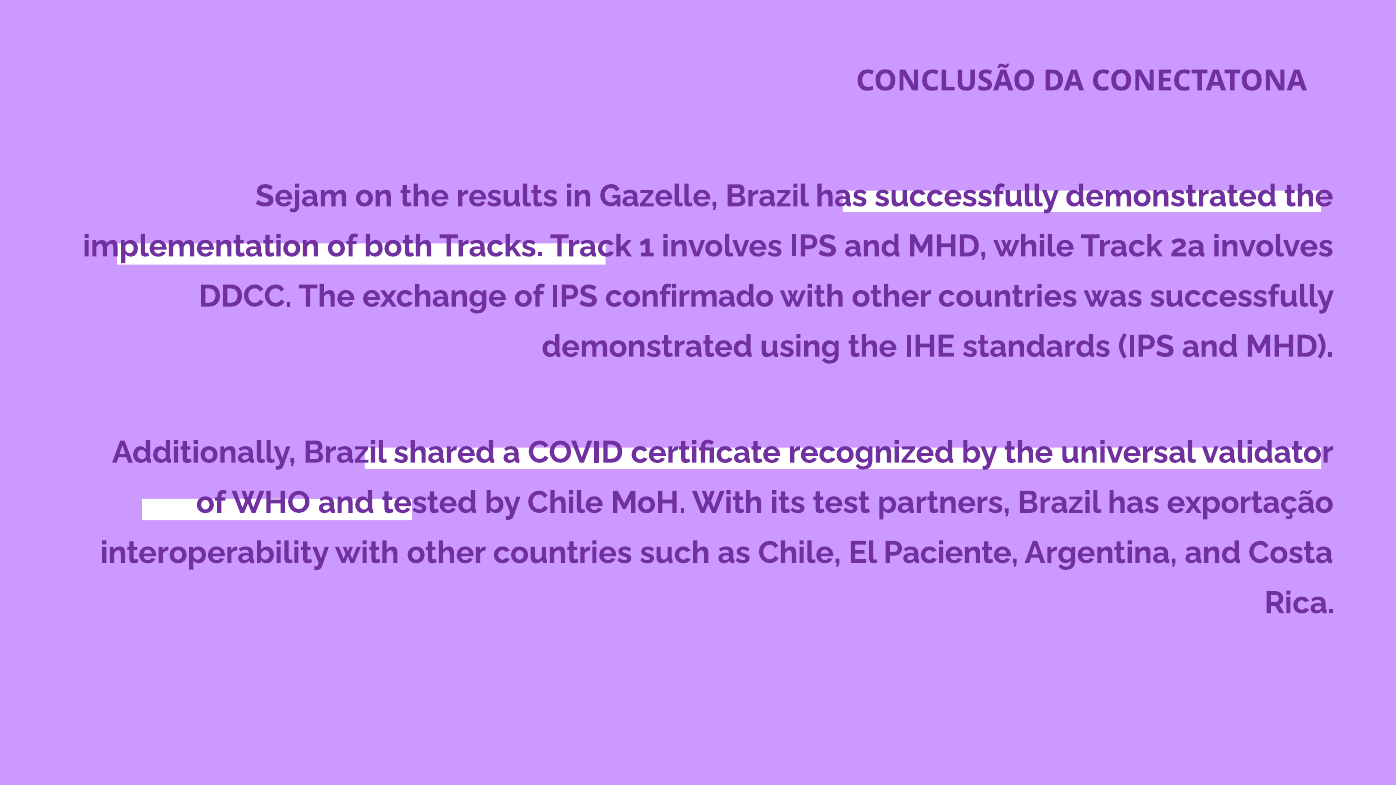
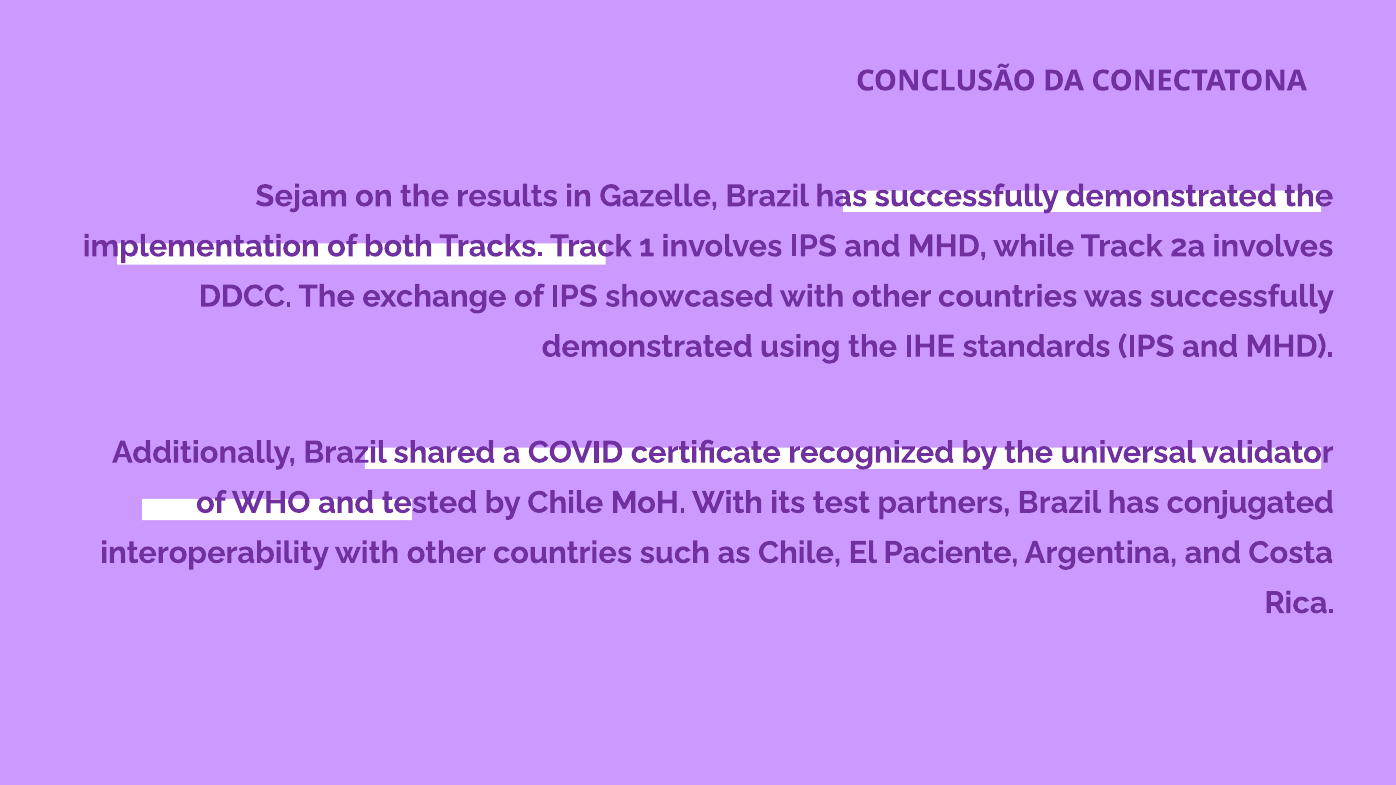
confirmado: confirmado -> showcased (689, 296)
exportação: exportação -> conjugated (1250, 503)
